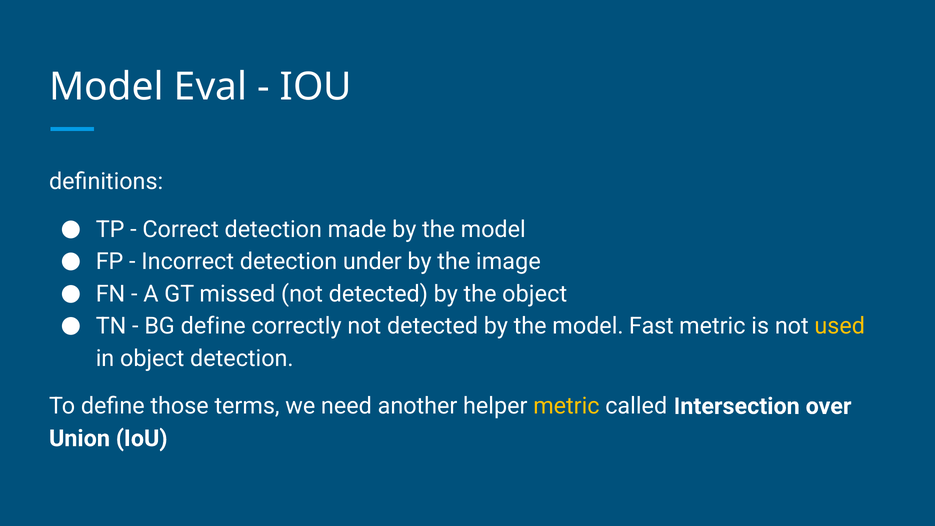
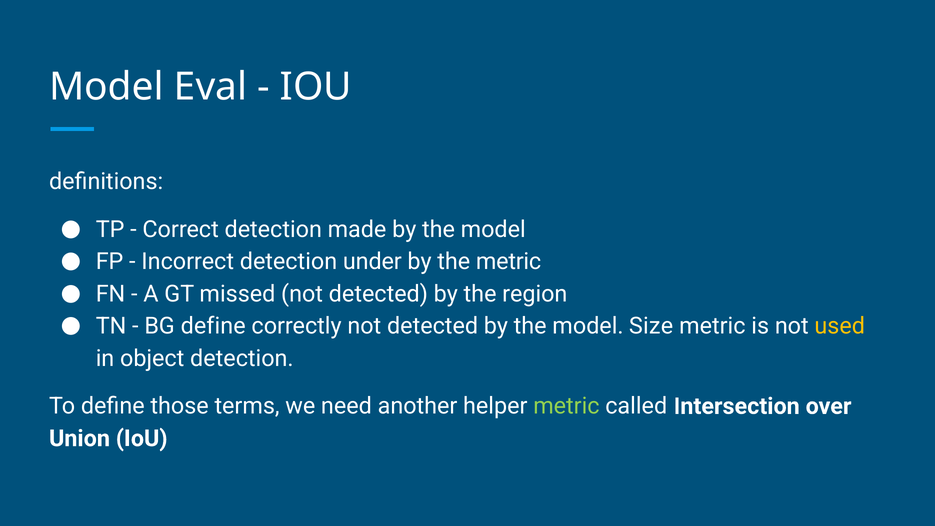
the image: image -> metric (509, 262)
the object: object -> region (535, 294)
Fast: Fast -> Size (651, 326)
metric colour: yellow -> light green (566, 406)
